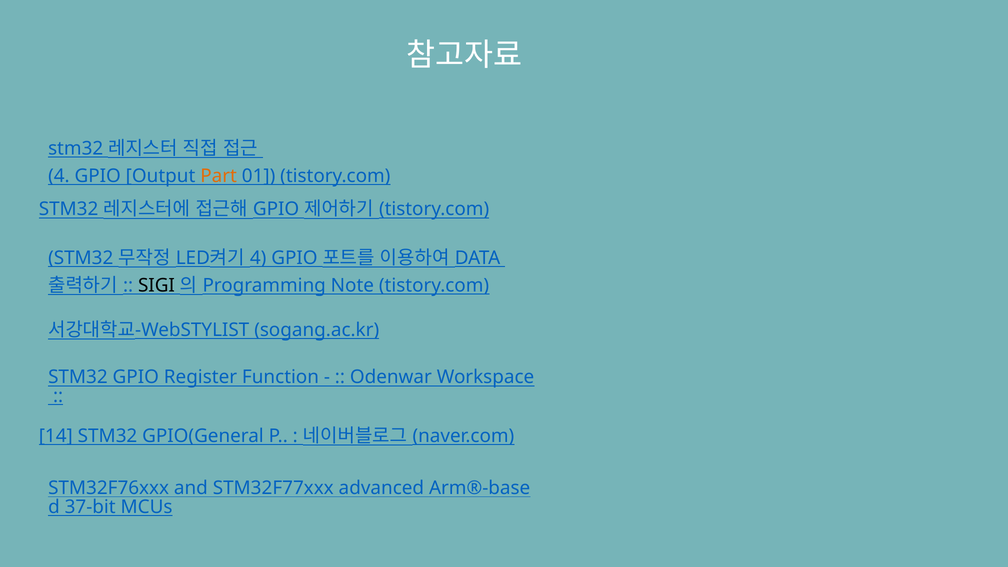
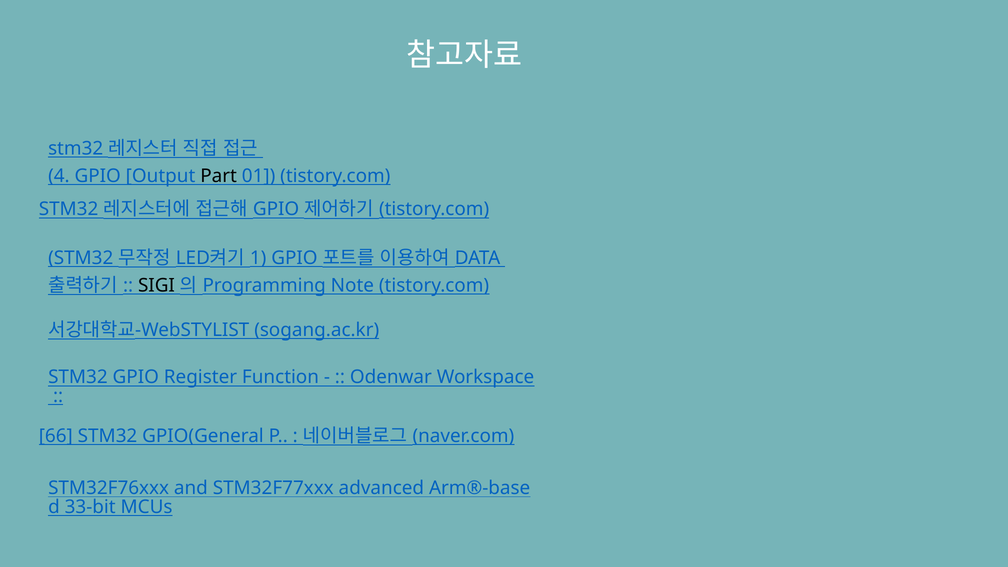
Part colour: orange -> black (219, 176)
4: 4 -> 1 (258, 258)
14: 14 -> 66 (56, 436)
37-bit: 37-bit -> 33-bit (90, 507)
